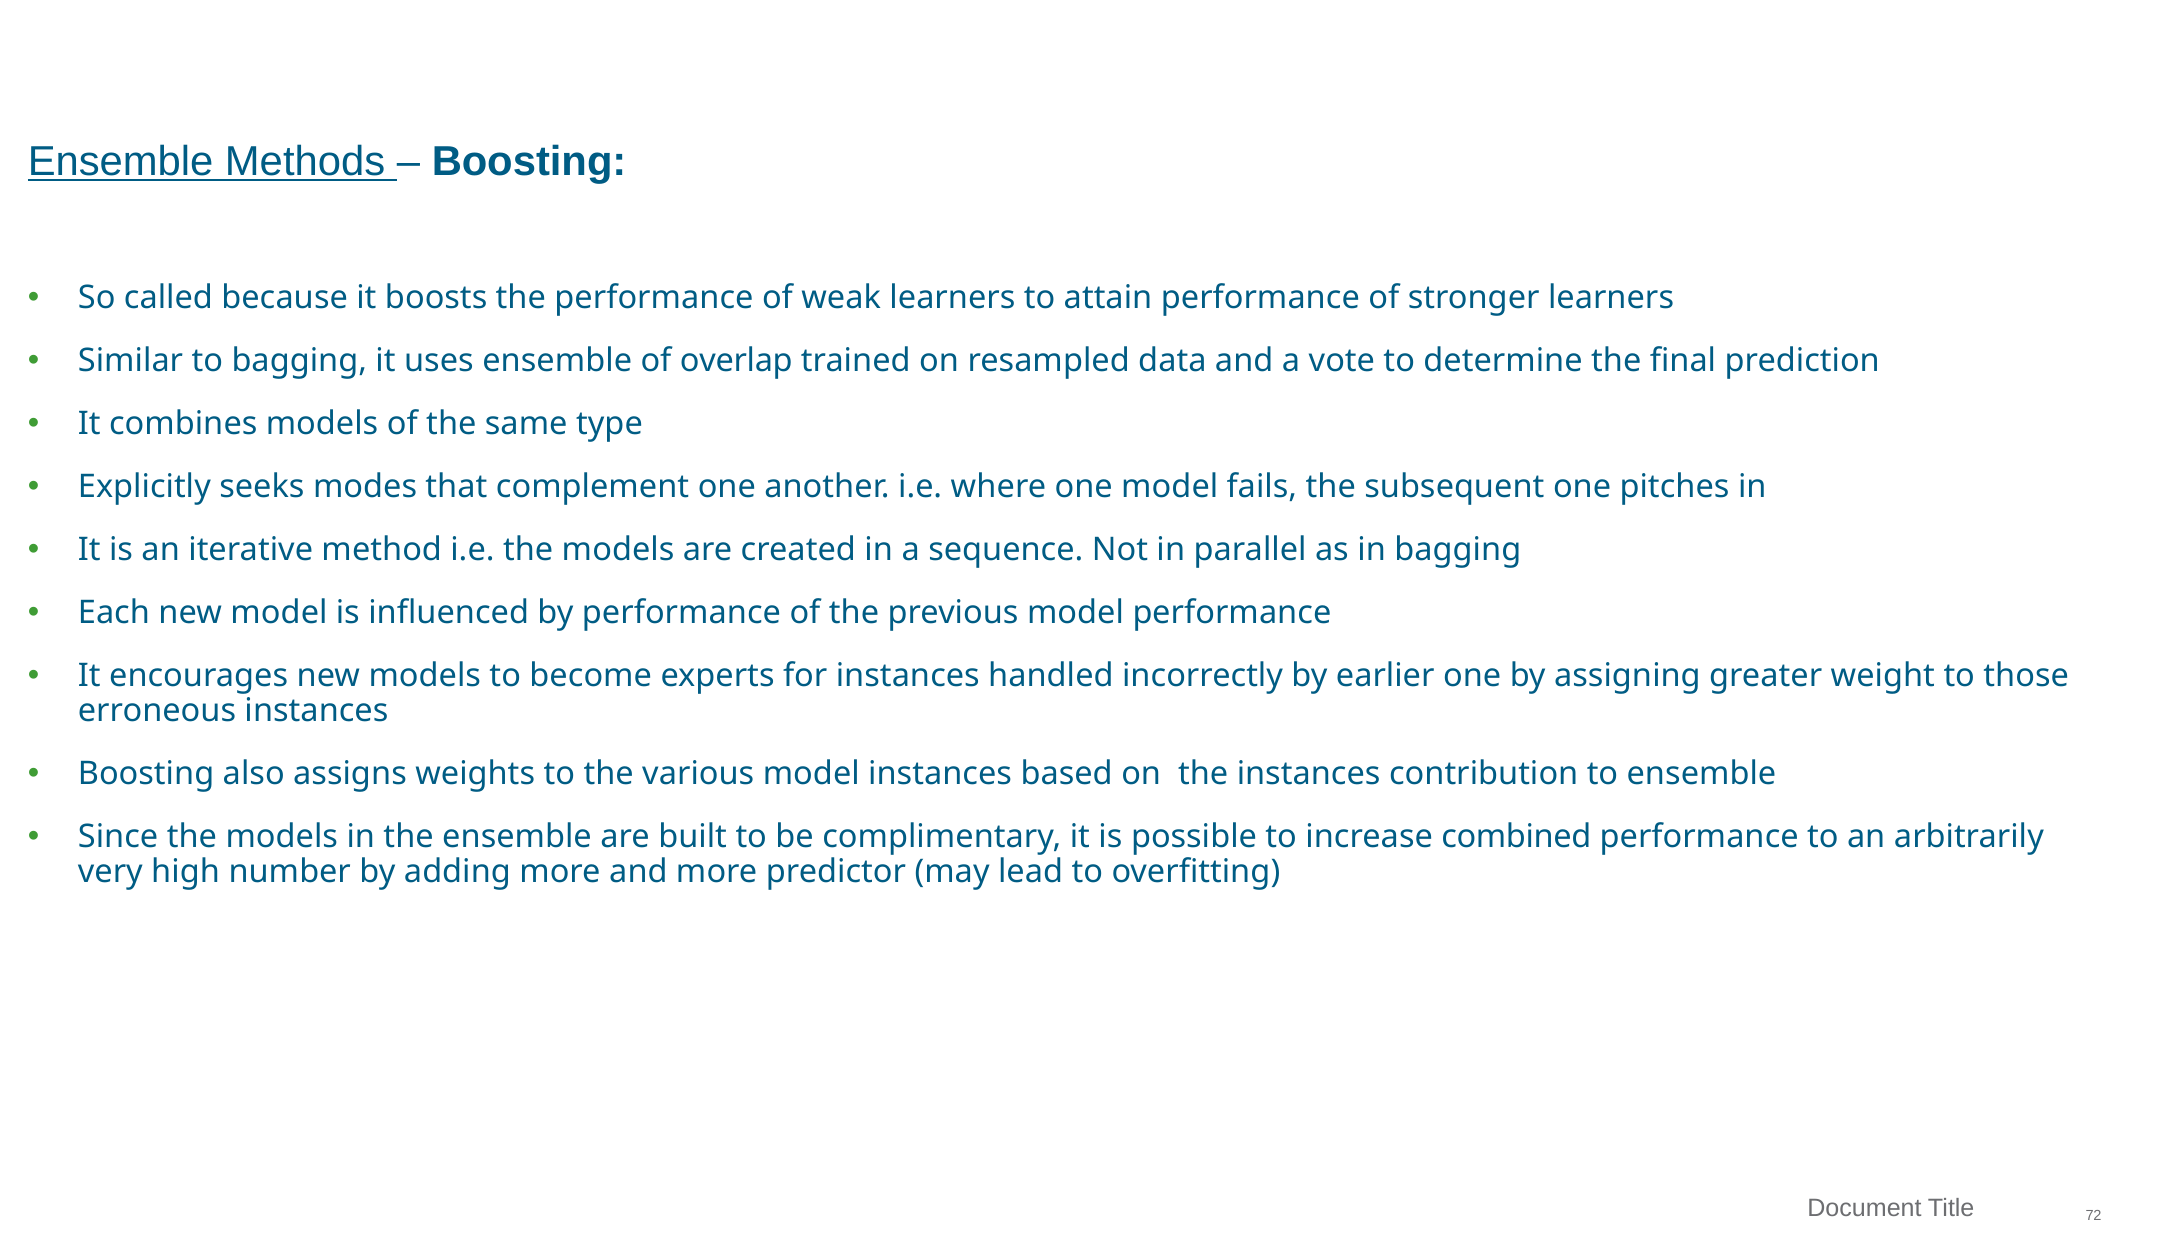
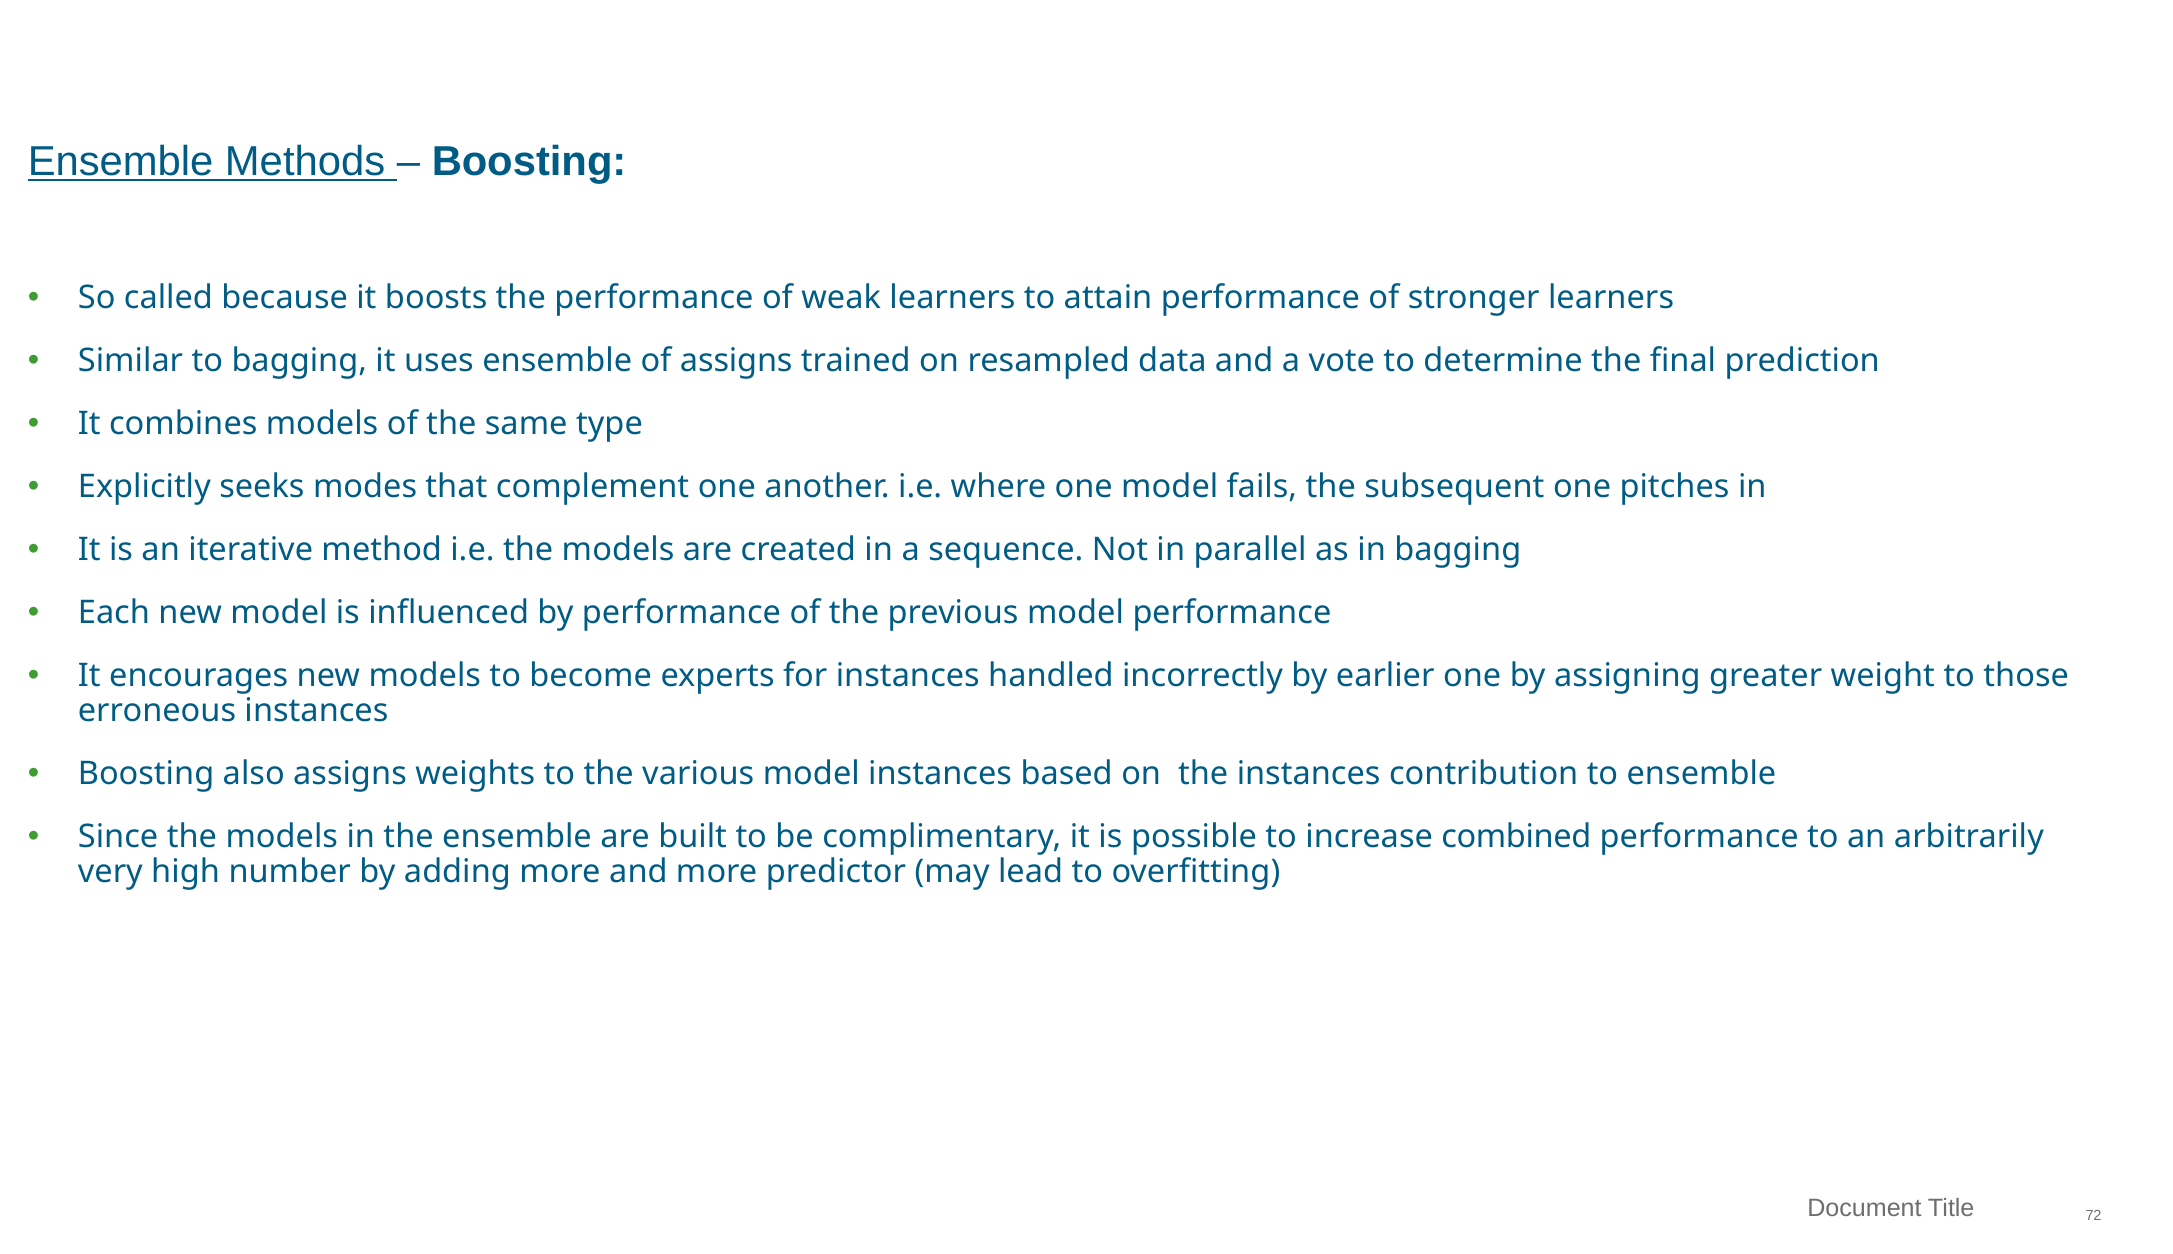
of overlap: overlap -> assigns (736, 361)
